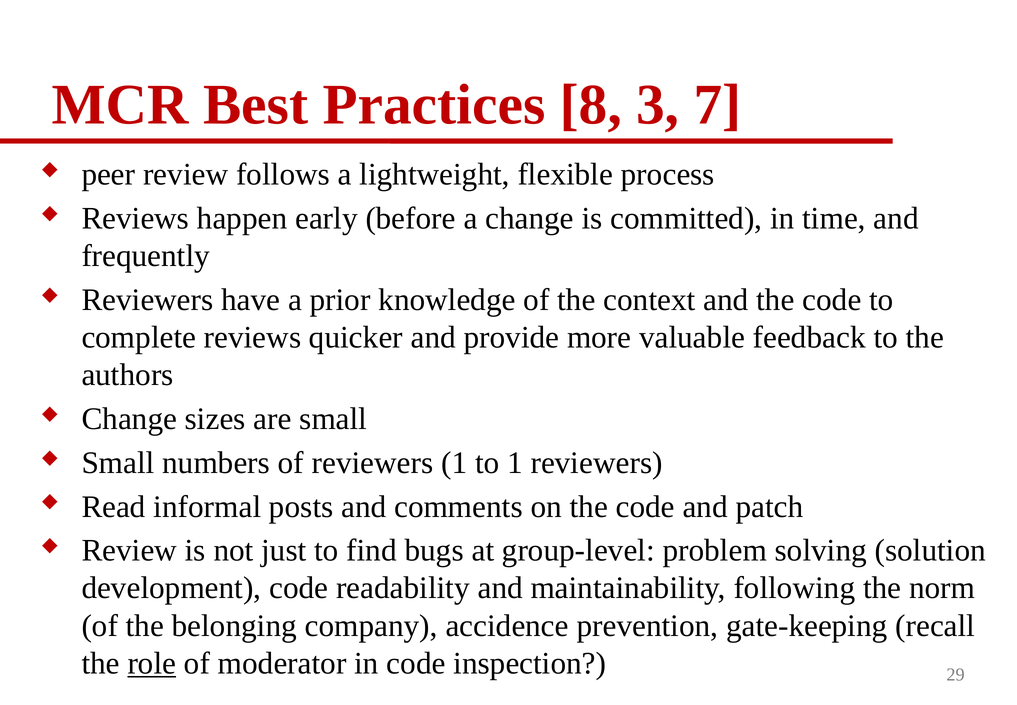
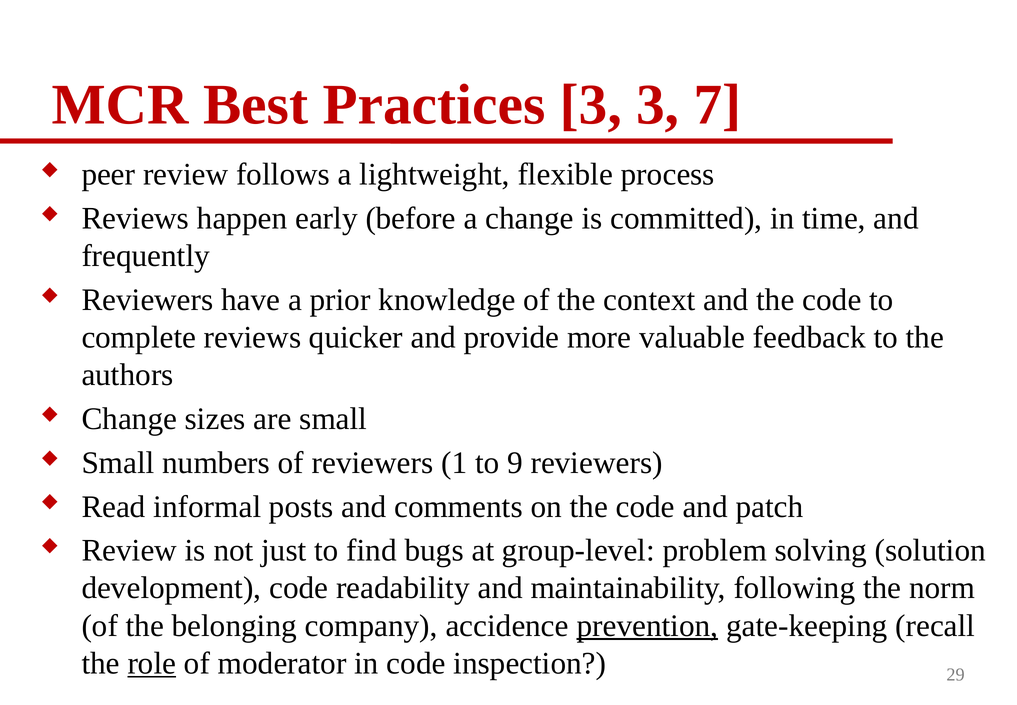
Practices 8: 8 -> 3 (591, 105)
to 1: 1 -> 9 (515, 462)
prevention underline: none -> present (647, 625)
